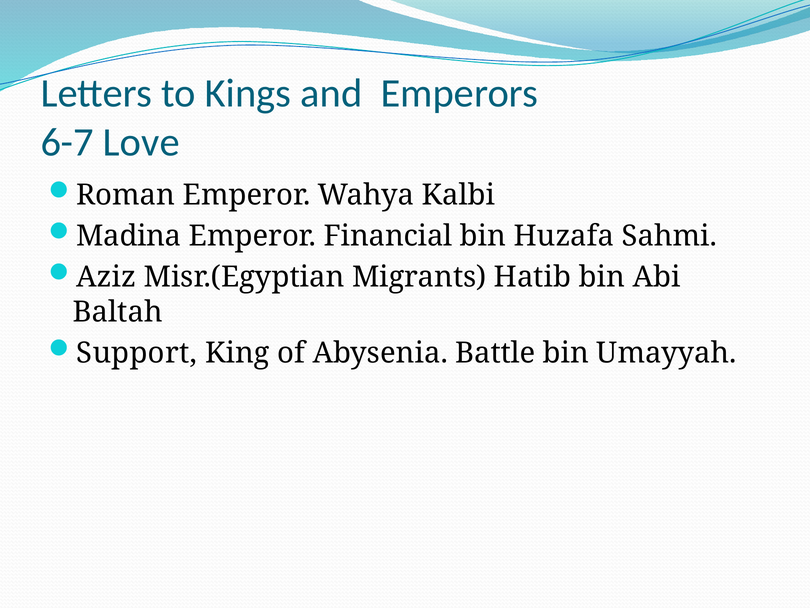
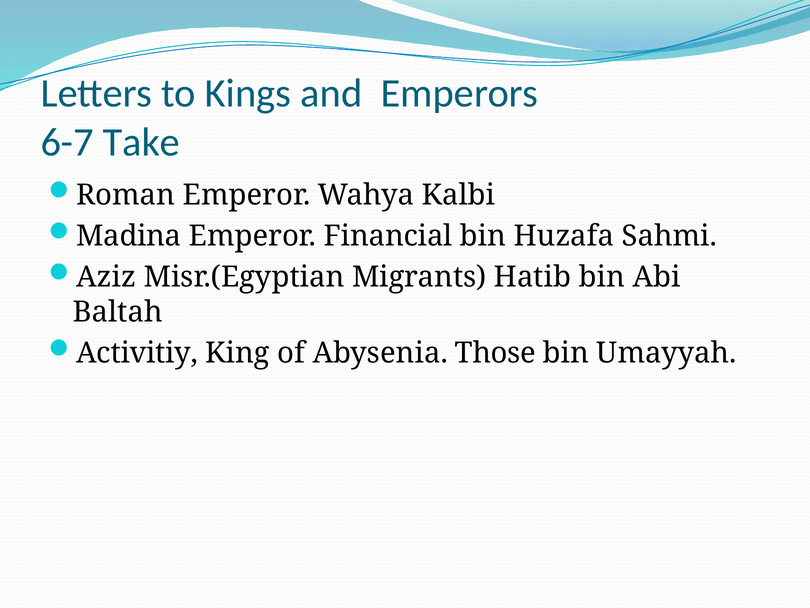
Love: Love -> Take (141, 142)
Support: Support -> Activitiy (137, 353)
Battle: Battle -> Those (495, 353)
